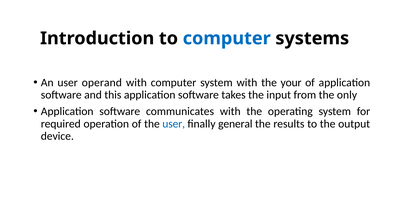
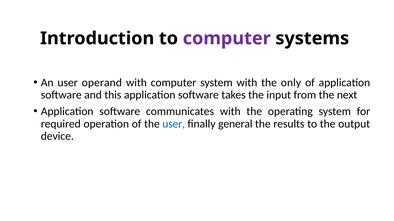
computer colour: blue -> purple (227, 38)
your: your -> only (291, 83)
only: only -> next (347, 95)
